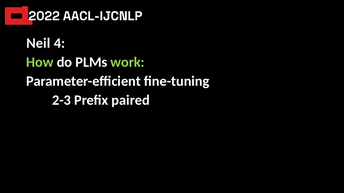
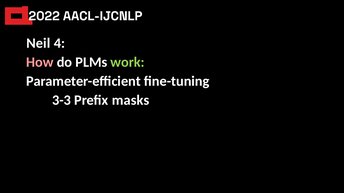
How colour: light green -> pink (40, 62)
2-3: 2-3 -> 3-3 (61, 101)
paired: paired -> masks (131, 101)
